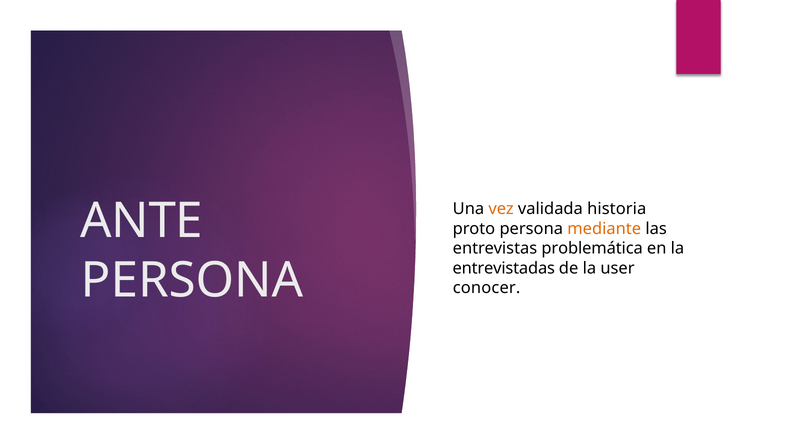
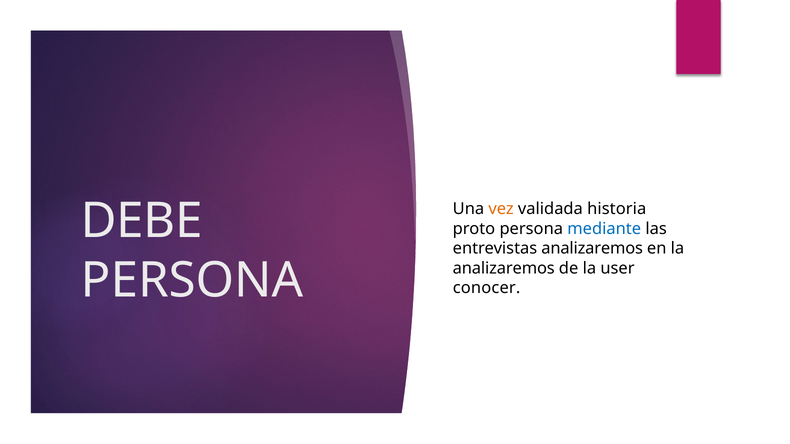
ANTE: ANTE -> DEBE (142, 221)
mediante colour: orange -> blue (604, 229)
entrevistas problemática: problemática -> analizaremos (592, 249)
entrevistadas: entrevistadas -> analizaremos (504, 268)
